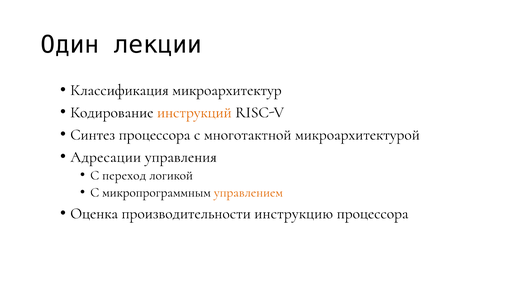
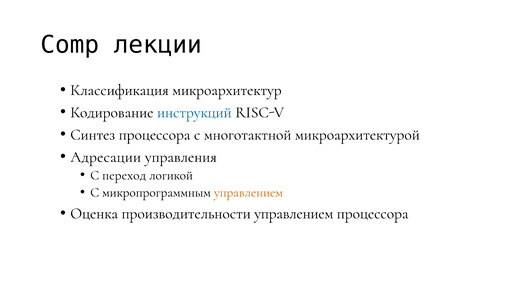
Один: Один -> Comp (70, 45)
инструкций colour: orange -> blue (194, 112)
производительности инструкцию: инструкцию -> управлением (294, 213)
